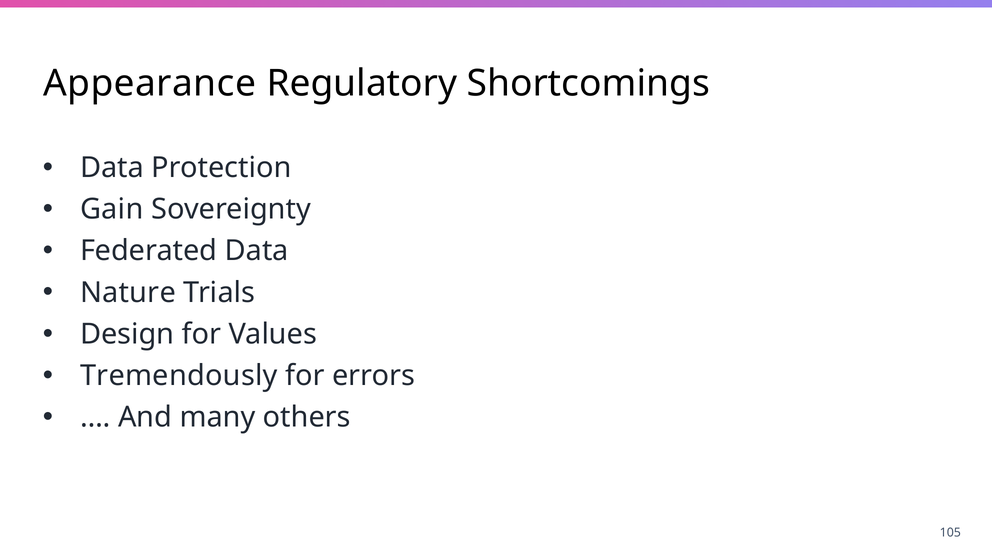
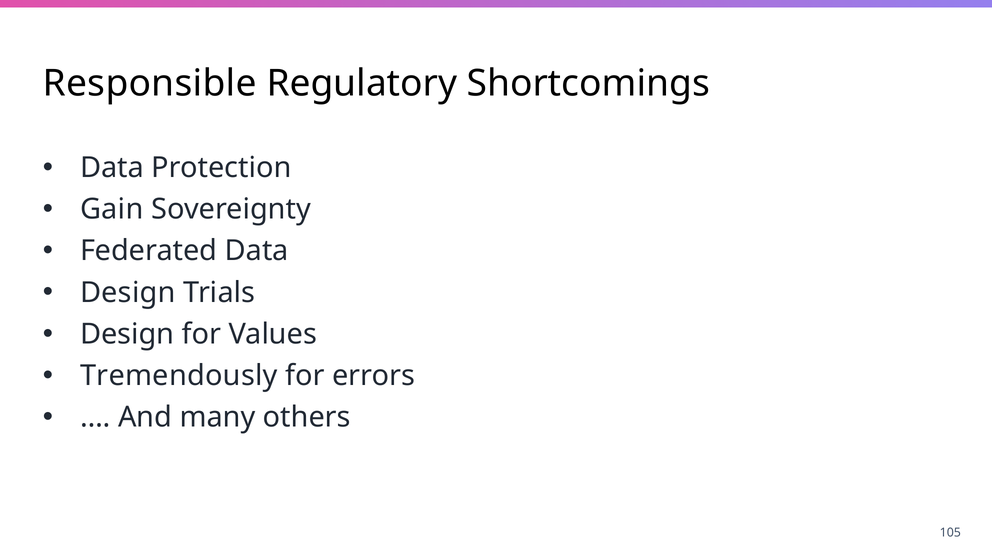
Appearance: Appearance -> Responsible (150, 83)
Nature: Nature -> Design (128, 292)
